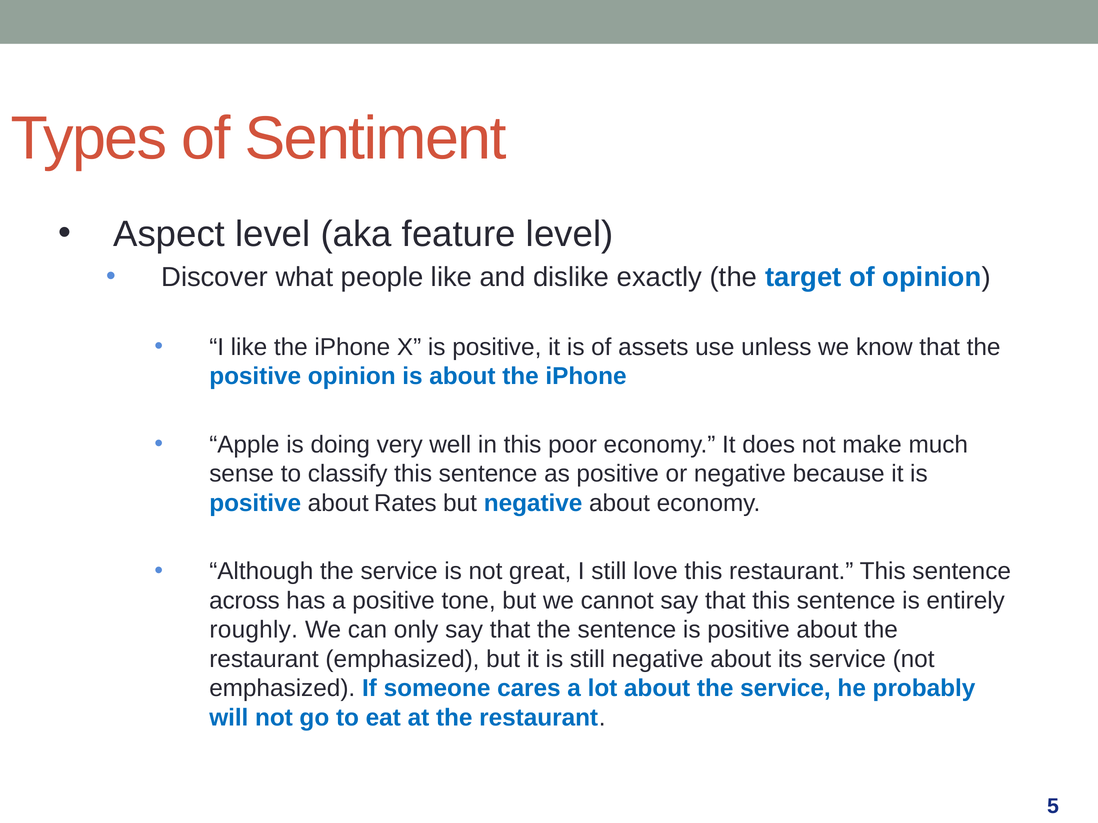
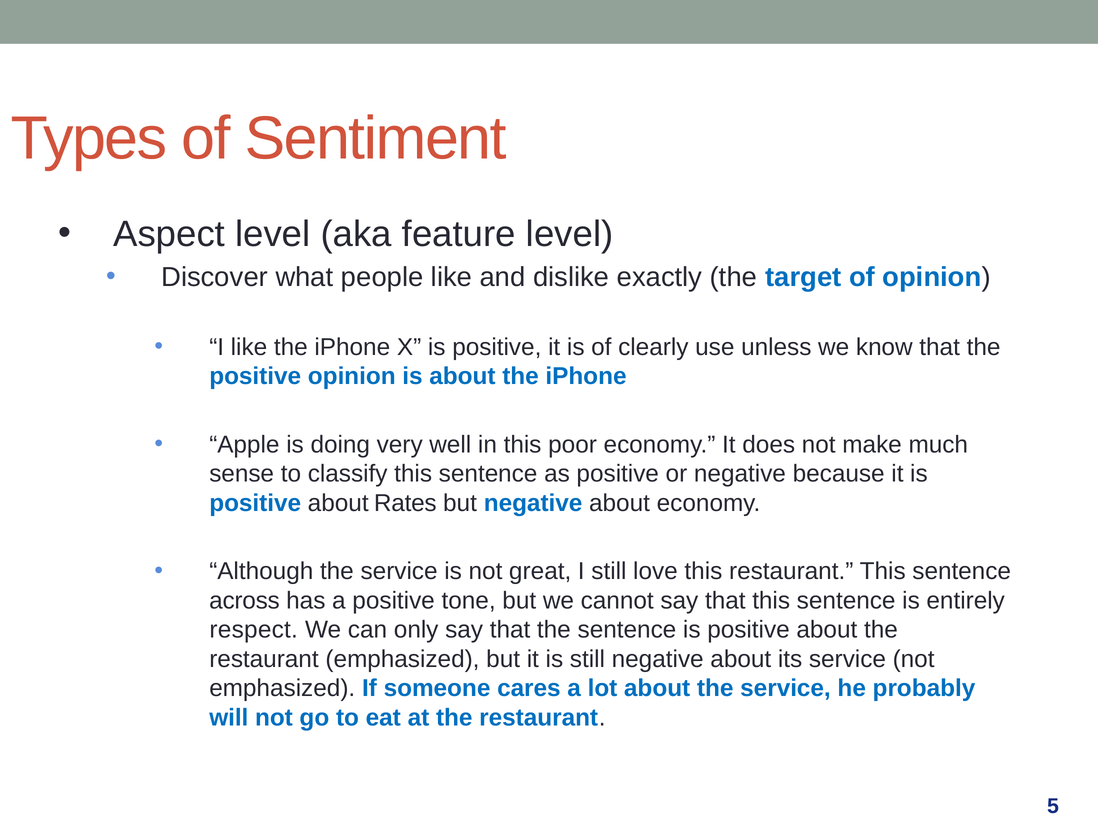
assets: assets -> clearly (653, 347)
roughly: roughly -> respect (254, 630)
